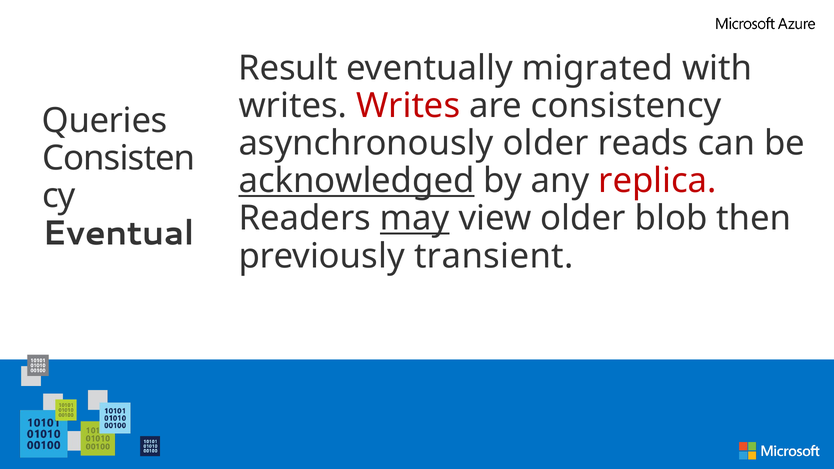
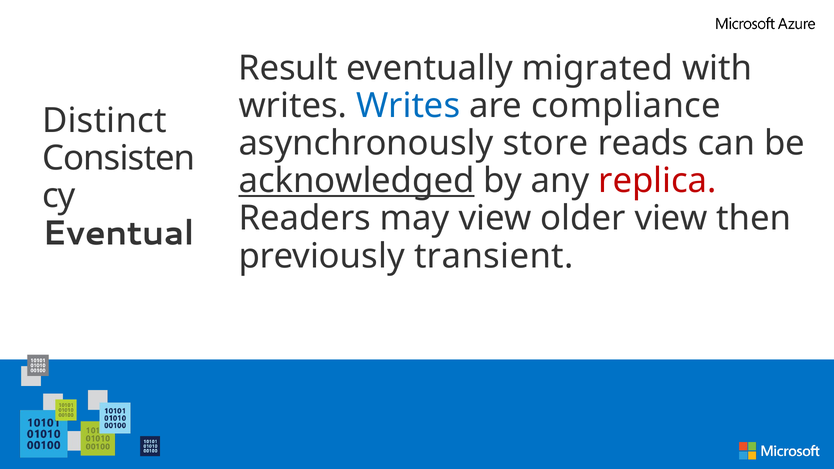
Writes colour: red -> blue (408, 106)
consistency: consistency -> compliance (626, 106)
Queries: Queries -> Distinct (104, 121)
asynchronously older: older -> store (546, 144)
may underline: present -> none (415, 219)
older blob: blob -> view (671, 219)
